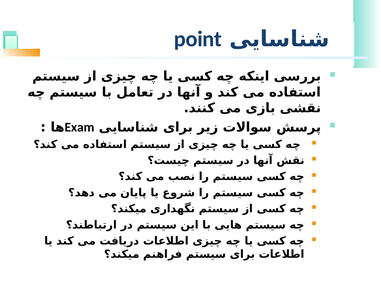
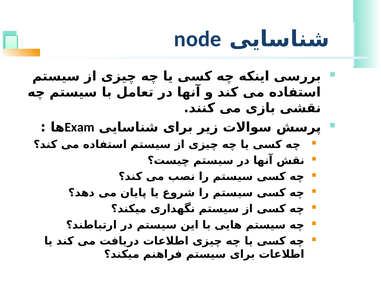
point: point -> node (198, 39)
